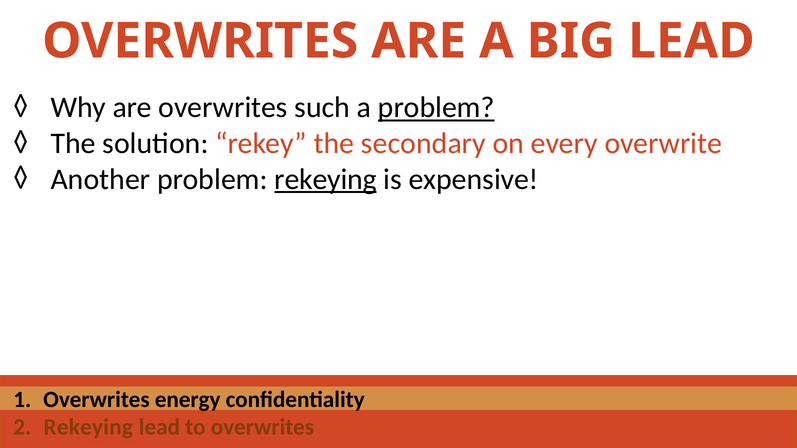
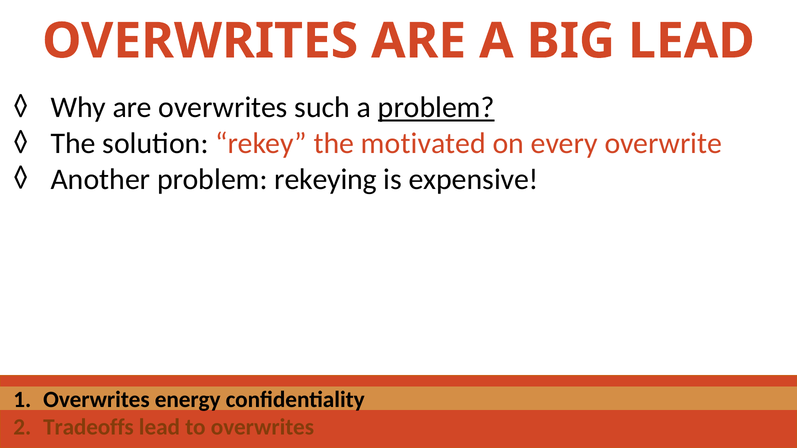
secondary: secondary -> motivated (423, 143)
rekeying underline: present -> none (326, 179)
Rekeying: Rekeying -> Tradeoffs (88, 428)
